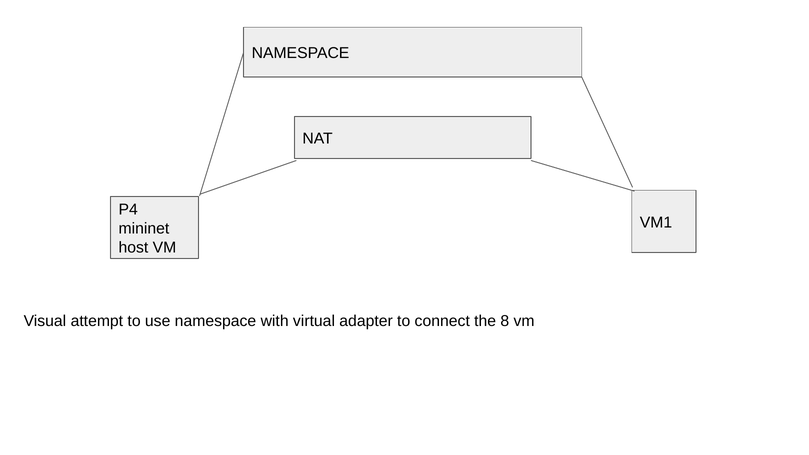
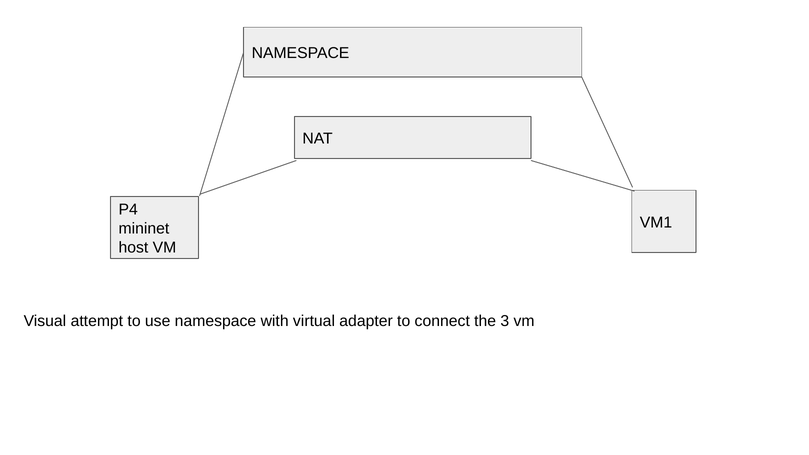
8: 8 -> 3 (505, 321)
